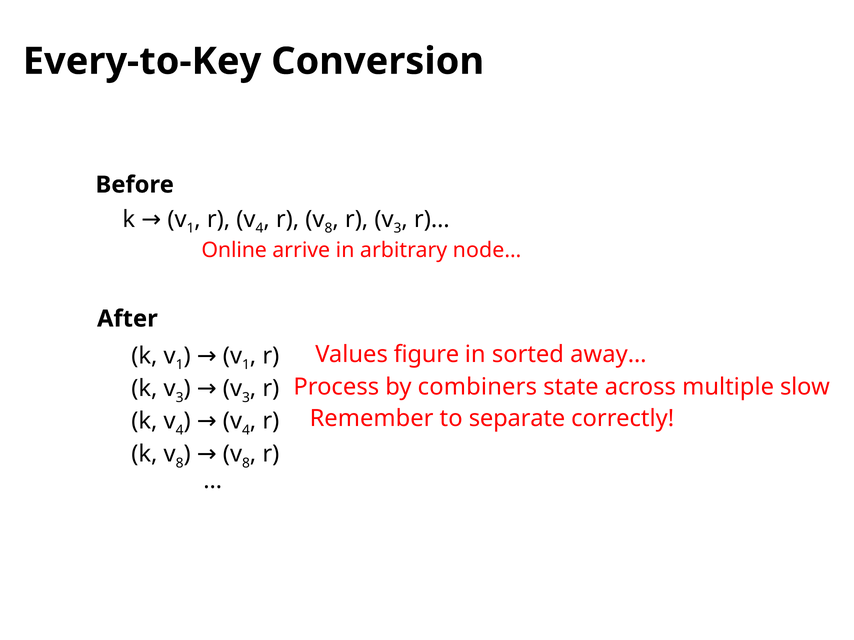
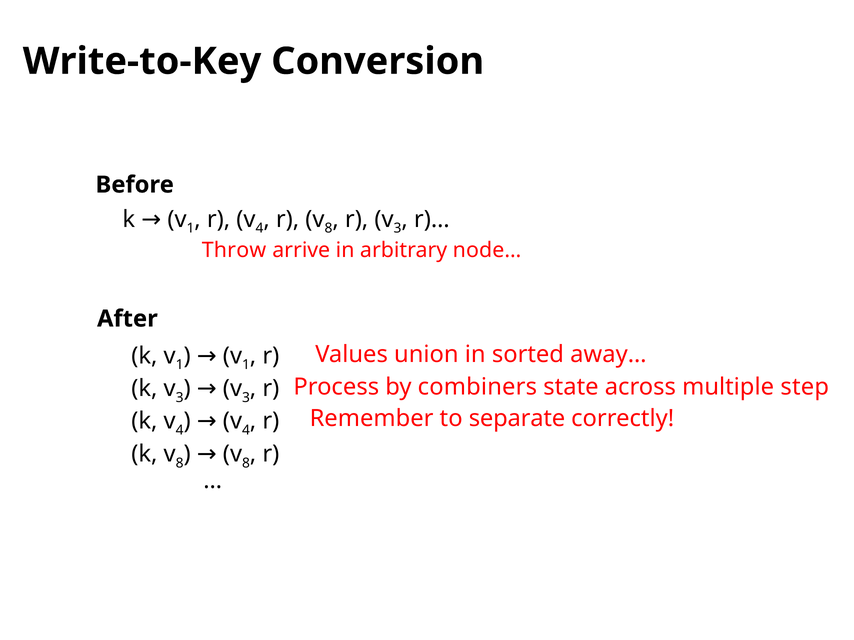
Every-to-Key: Every-to-Key -> Write-to-Key (142, 61)
Online: Online -> Throw (234, 250)
figure: figure -> union (426, 355)
slow: slow -> step (805, 387)
